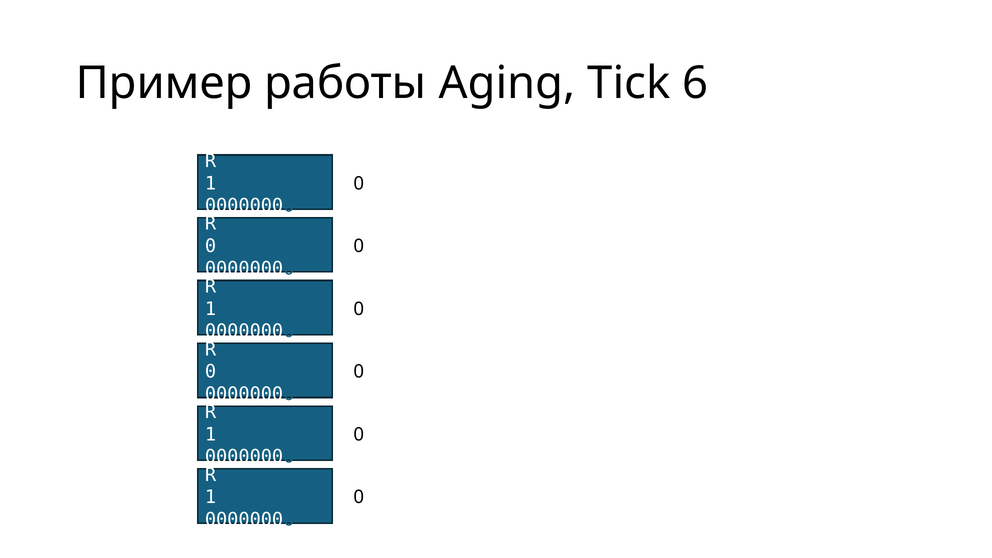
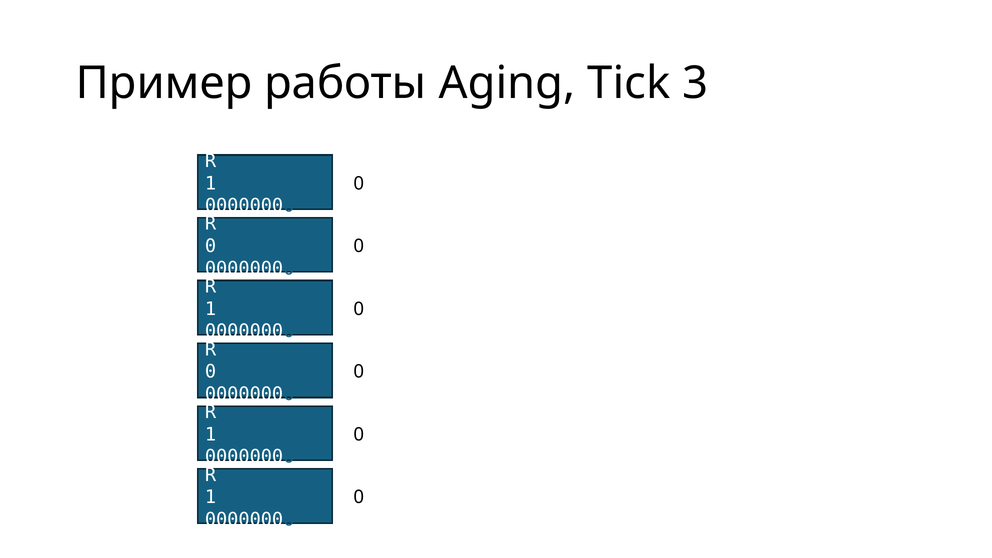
6: 6 -> 3 (695, 83)
